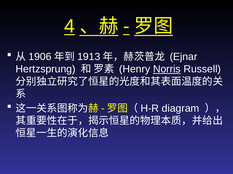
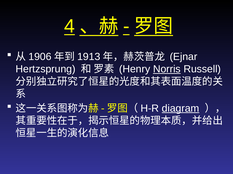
diagram underline: none -> present (181, 109)
